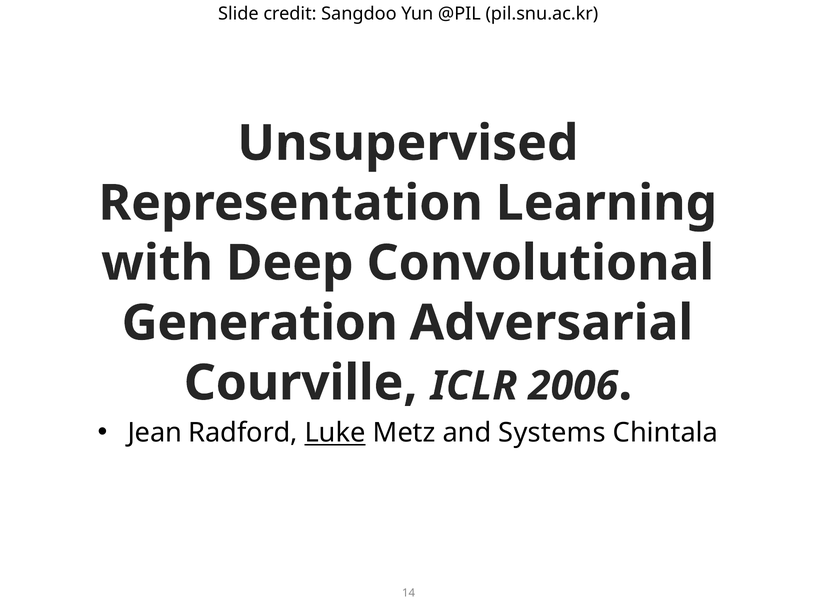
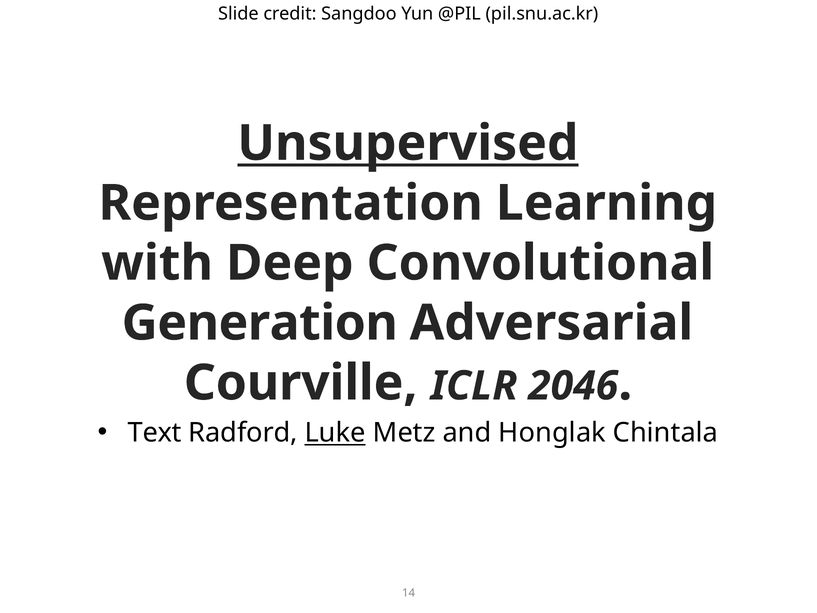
Unsupervised underline: none -> present (408, 143)
2006: 2006 -> 2046 (573, 386)
Jean: Jean -> Text (155, 433)
Systems: Systems -> Honglak (552, 433)
